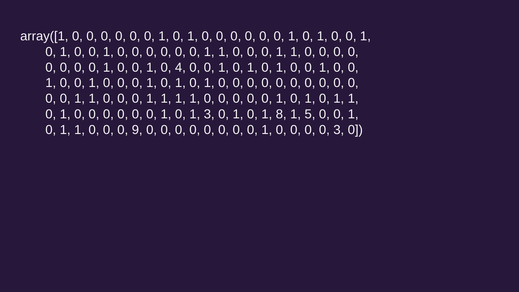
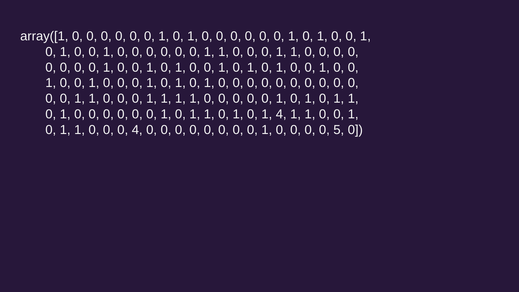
4: 4 -> 1 (180, 67)
3: 3 -> 1 (209, 114)
1 8: 8 -> 4 (281, 114)
5: 5 -> 1 (310, 114)
0 9: 9 -> 4 (137, 130)
0 3: 3 -> 5 (339, 130)
